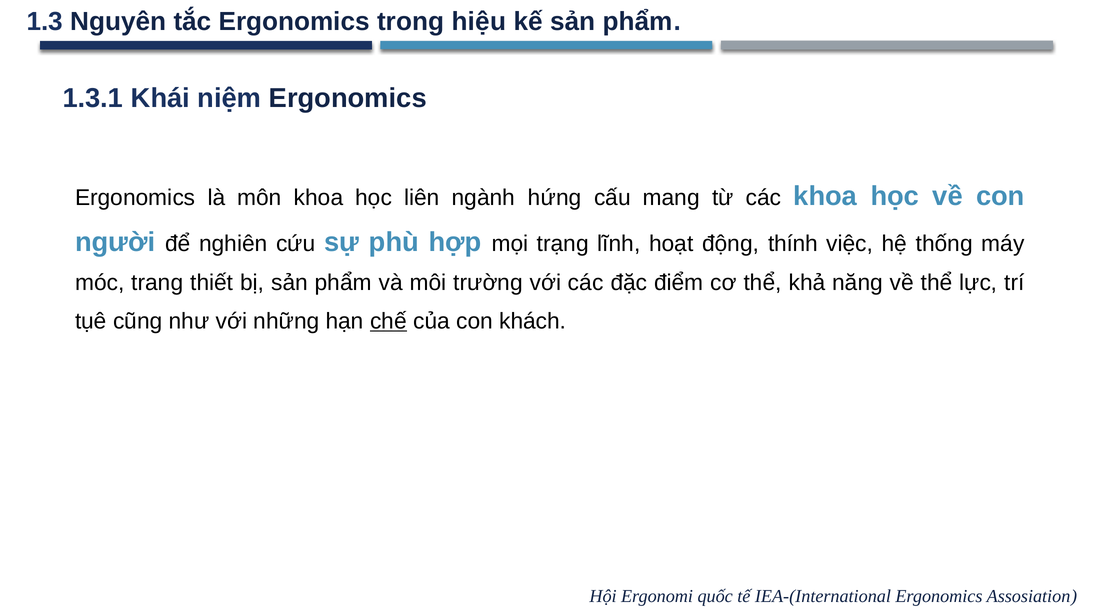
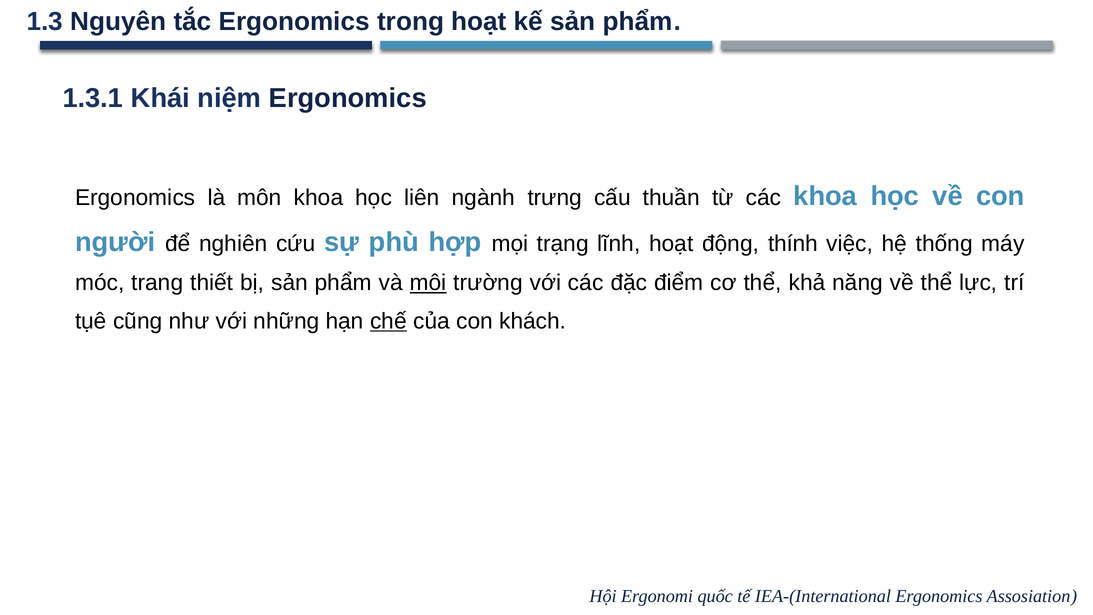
trong hiệu: hiệu -> hoạt (479, 22)
hứng: hứng -> trưng (555, 198)
mang: mang -> thuần (671, 198)
môi underline: none -> present (428, 283)
